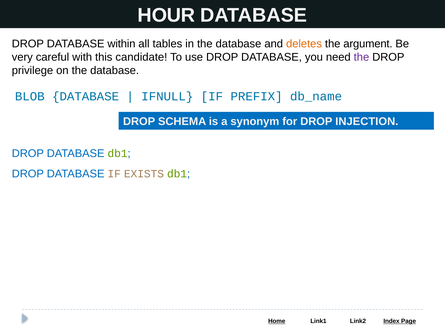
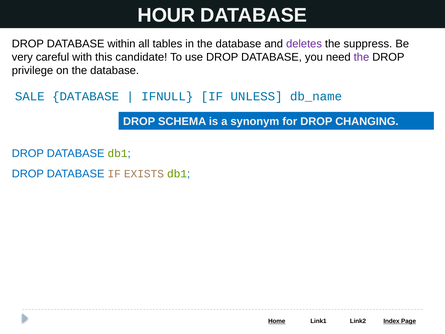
deletes colour: orange -> purple (304, 44)
argument: argument -> suppress (368, 44)
BLOB: BLOB -> SALE (30, 96)
PREFIX: PREFIX -> UNLESS (257, 96)
INJECTION: INJECTION -> CHANGING (367, 121)
